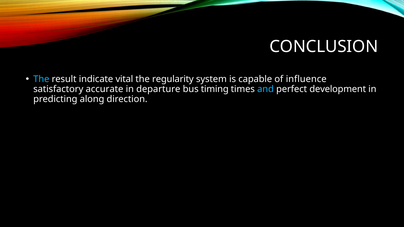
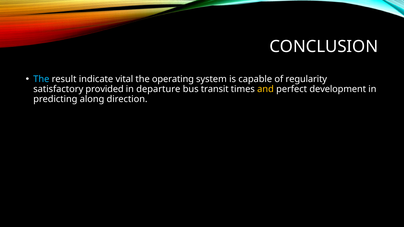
regularity: regularity -> operating (173, 79)
influence: influence -> regularity (306, 79)
accurate: accurate -> provided (105, 89)
timing: timing -> transit (215, 89)
and colour: light blue -> yellow (266, 89)
